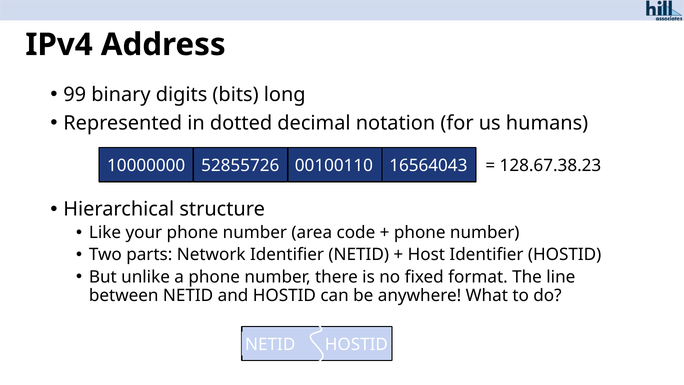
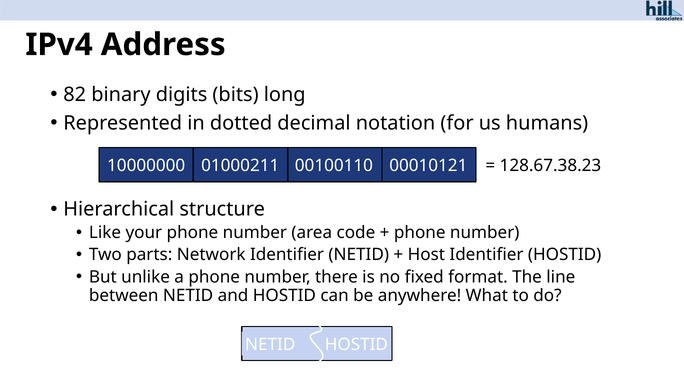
99: 99 -> 82 (75, 94)
52855726: 52855726 -> 01000211 (240, 166)
16564043: 16564043 -> 00010121 (428, 166)
